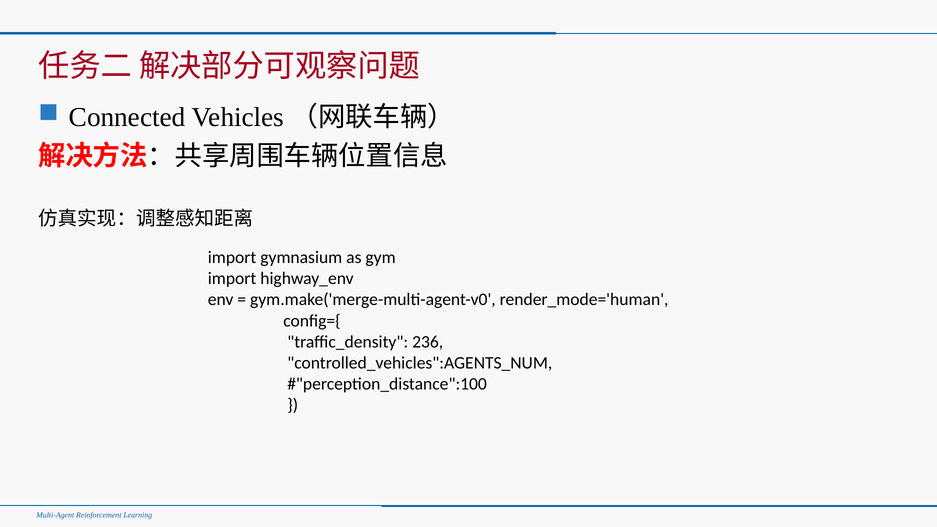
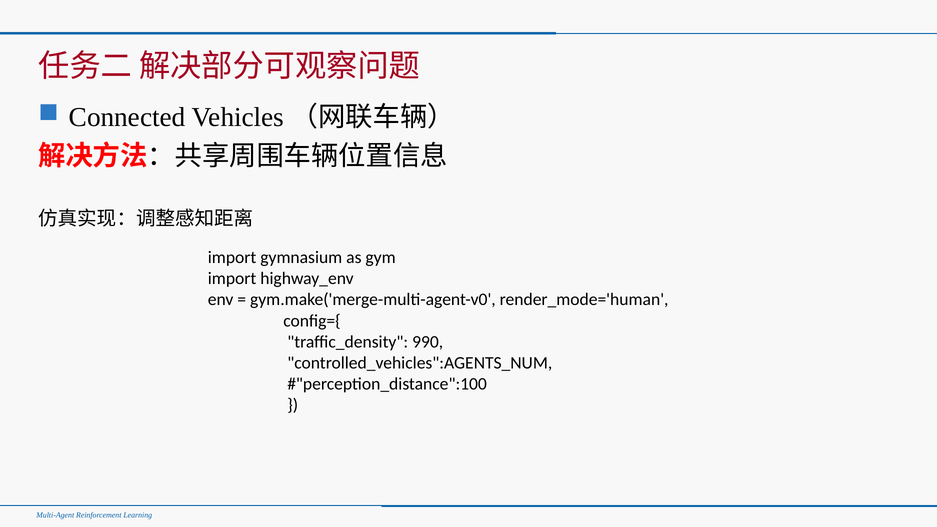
236: 236 -> 990 (428, 342)
